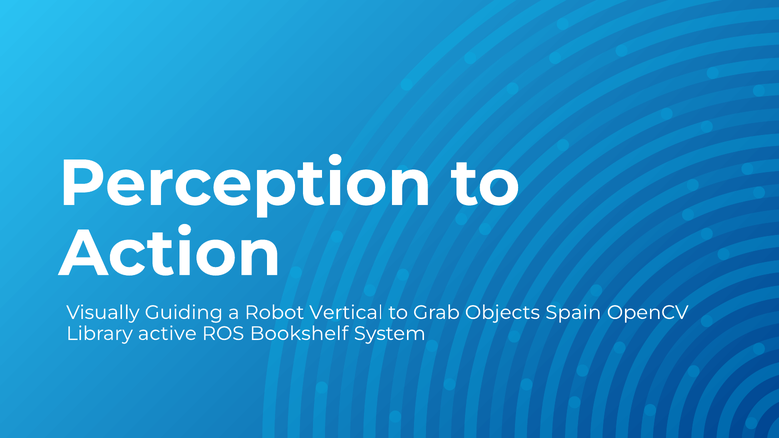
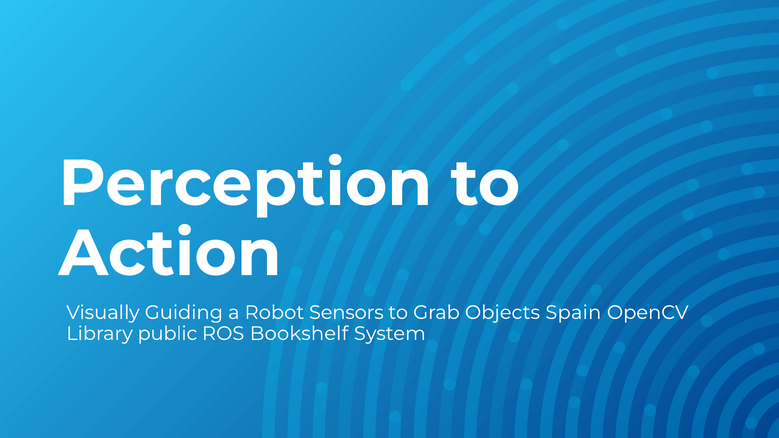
Vertical: Vertical -> Sensors (346, 313)
active: active -> public (167, 334)
